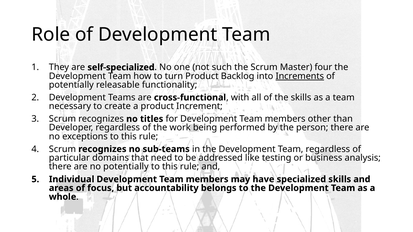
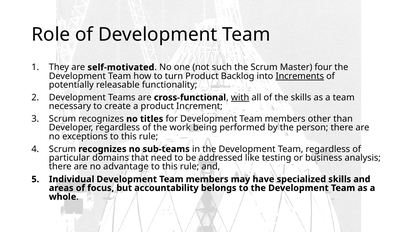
self-specialized: self-specialized -> self-motivated (121, 67)
with underline: none -> present (240, 98)
no potentially: potentially -> advantage (126, 167)
